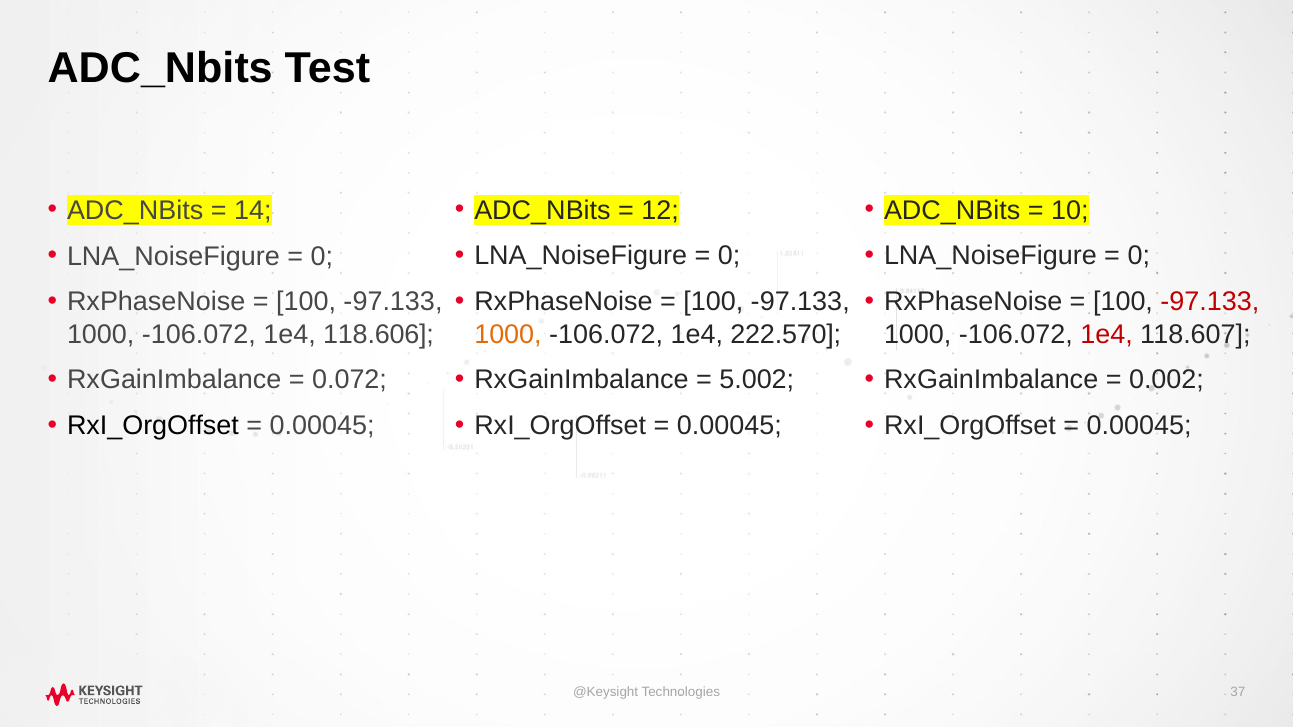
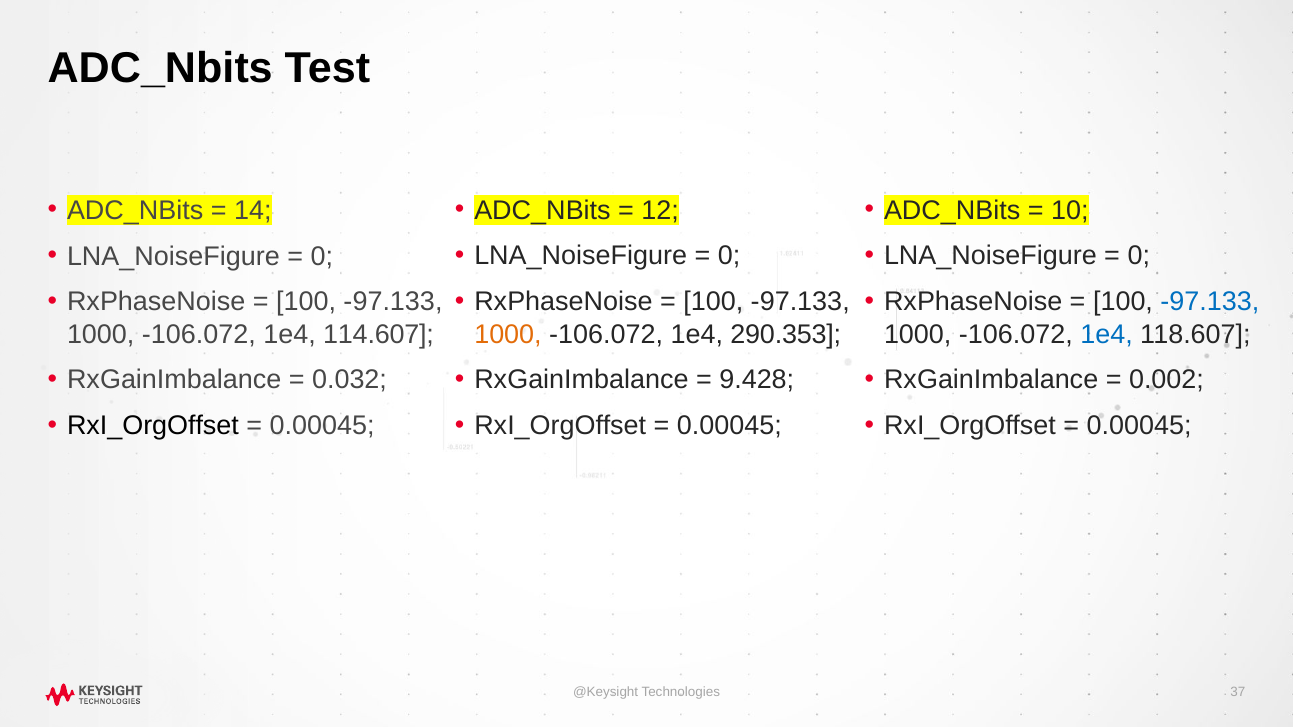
-97.133 colour: red -> blue (1210, 302)
222.570: 222.570 -> 290.353 (786, 334)
1e4 colour: red -> blue (1107, 334)
118.606: 118.606 -> 114.607 (378, 334)
5.002: 5.002 -> 9.428 (757, 380)
0.072: 0.072 -> 0.032 (349, 380)
